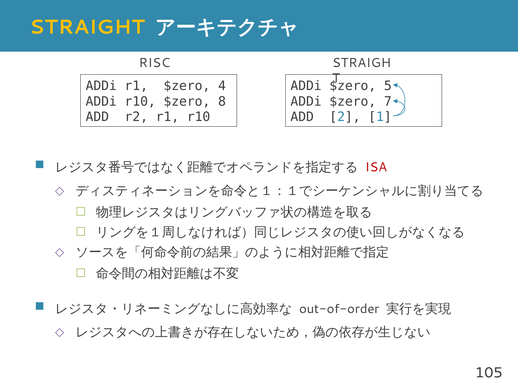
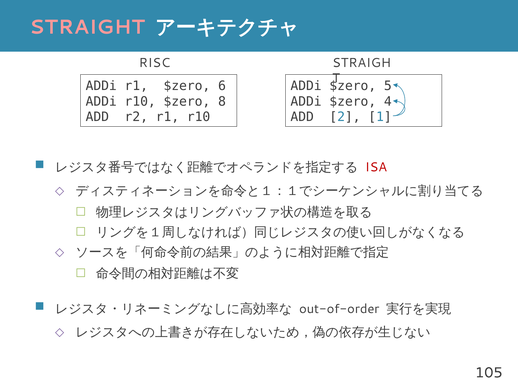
STRAIGHT colour: yellow -> pink (87, 27)
4: 4 -> 6 (222, 86)
7: 7 -> 4 (388, 101)
